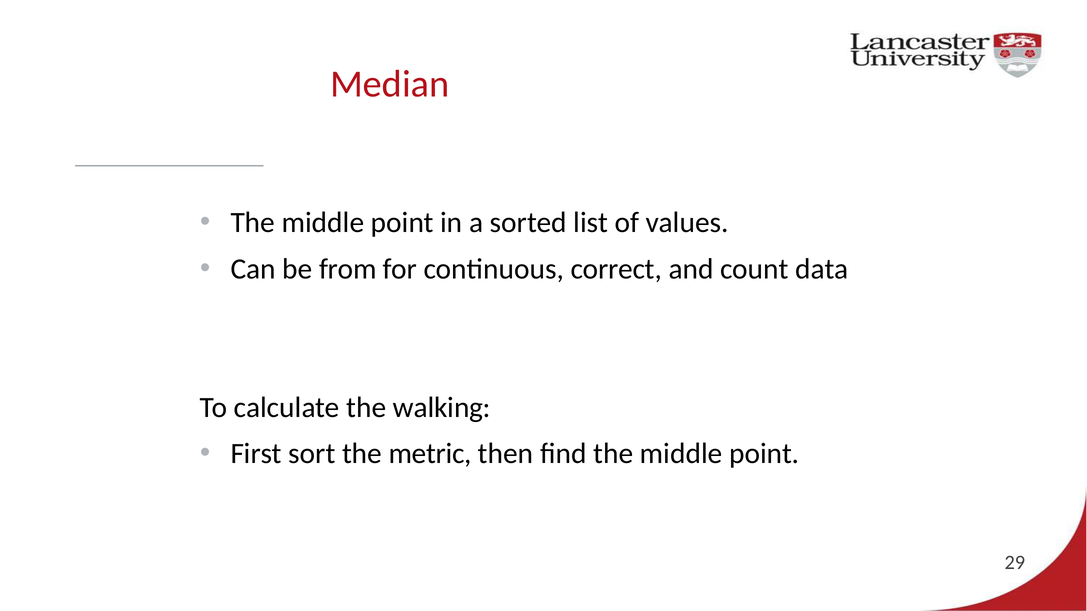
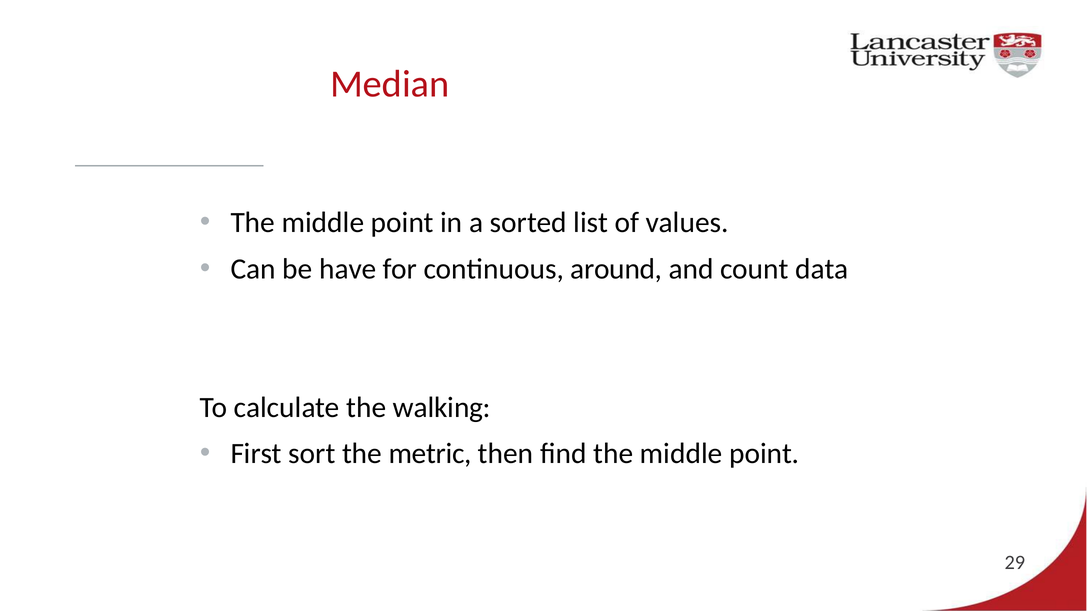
from: from -> have (348, 269)
correct: correct -> around (616, 269)
